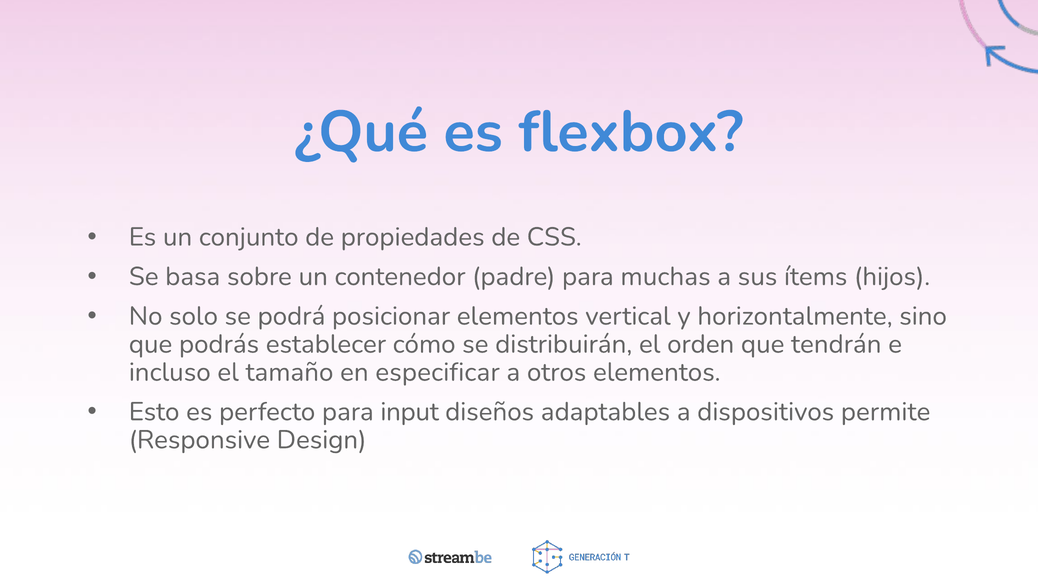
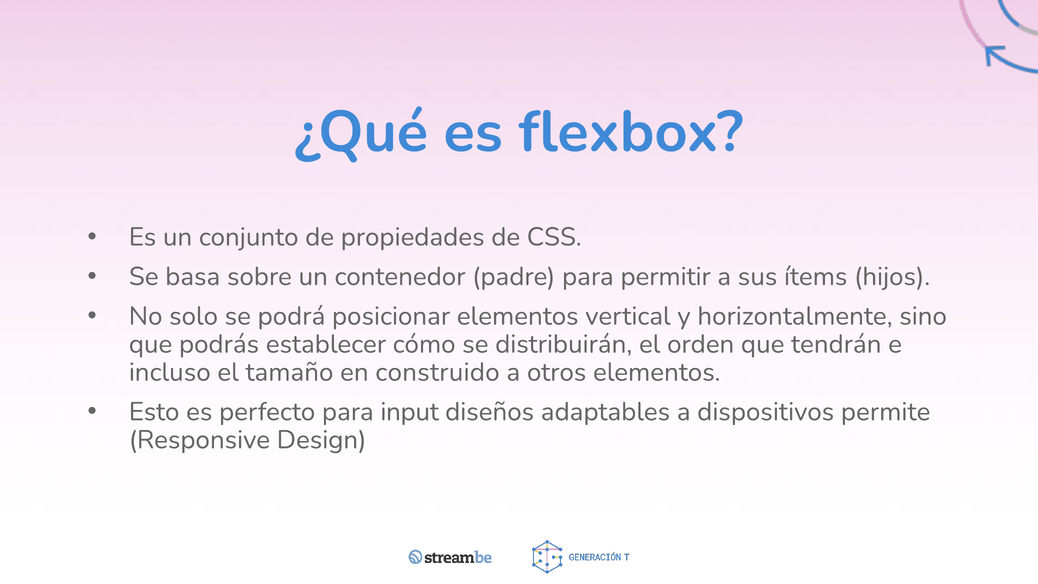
muchas: muchas -> permitir (666, 276)
especificar: especificar -> construido (437, 372)
